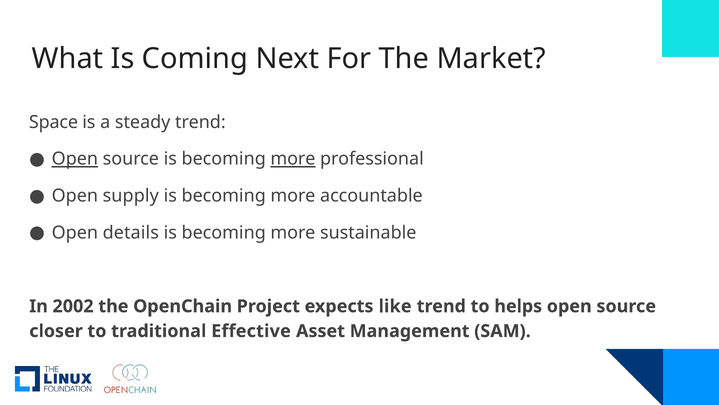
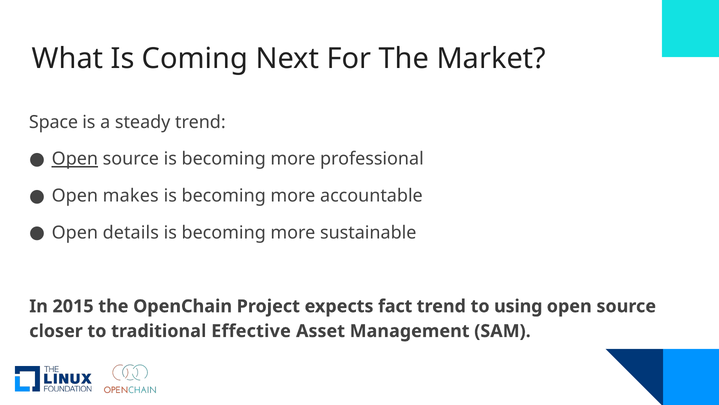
more underline: present -> none (293, 159)
supply: supply -> makes (131, 196)
2002: 2002 -> 2015 (73, 306)
like: like -> fact (395, 306)
helps: helps -> using (518, 306)
